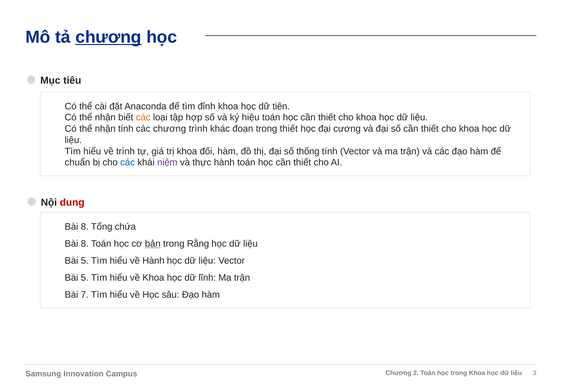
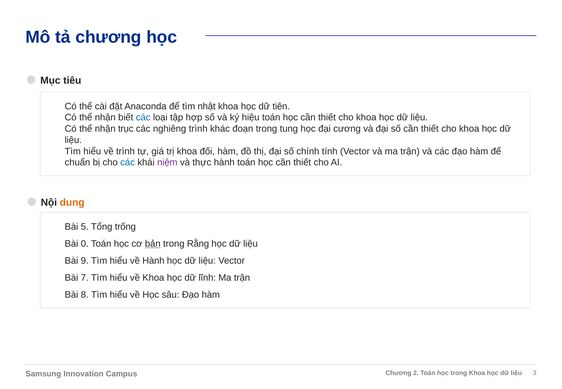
chương underline: present -> none (108, 37)
đỉnh: đỉnh -> nhật (207, 106)
các colour: orange -> blue (143, 118)
nhận tính: tính -> trục (126, 129)
các chương: chương -> nghiêng (170, 129)
trong thiết: thiết -> tung (289, 129)
thống: thống -> chính (308, 151)
dung colour: red -> orange (72, 202)
8: 8 -> 5 (85, 227)
chứa: chứa -> trống (125, 227)
8: 8 -> 0 (85, 244)
5: 5 -> 9 (85, 261)
5: 5 -> 7 (85, 278)
7: 7 -> 8 (85, 295)
